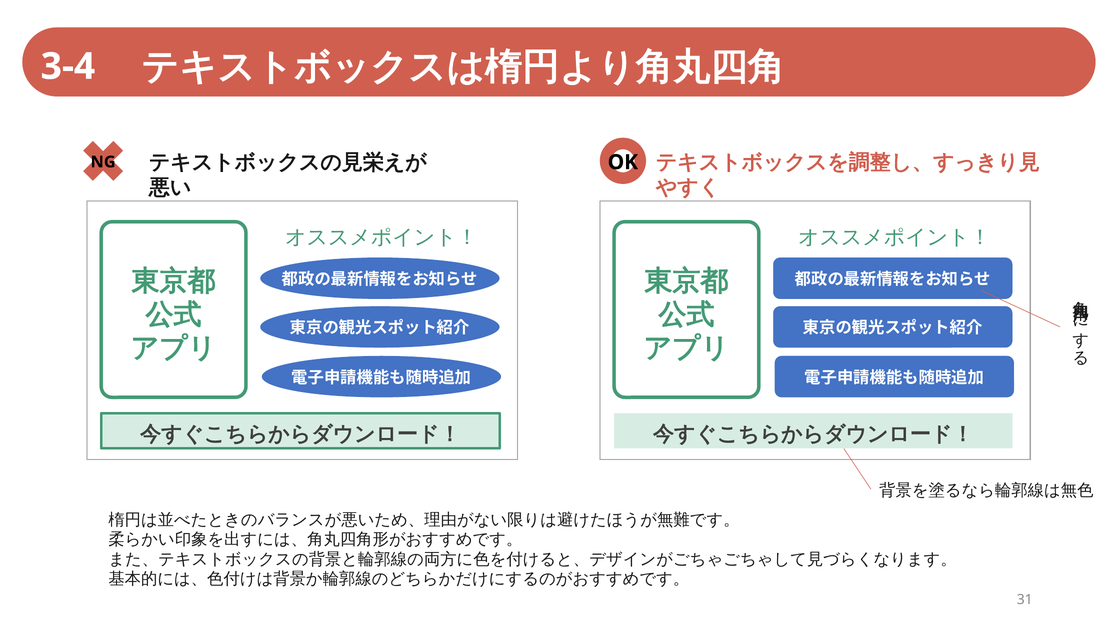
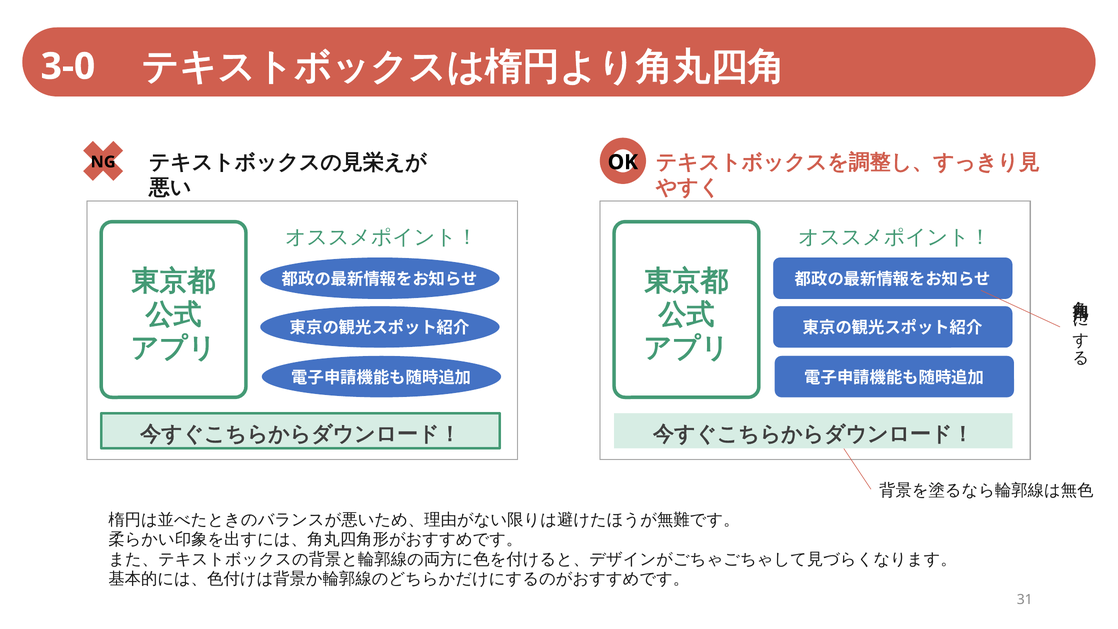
3-4: 3-4 -> 3-0 (68, 67)
